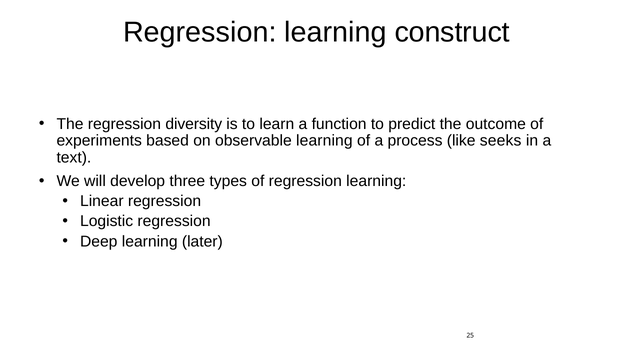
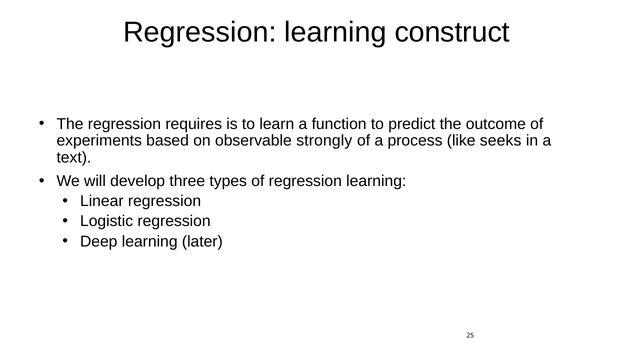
diversity: diversity -> requires (194, 124)
observable learning: learning -> strongly (324, 141)
